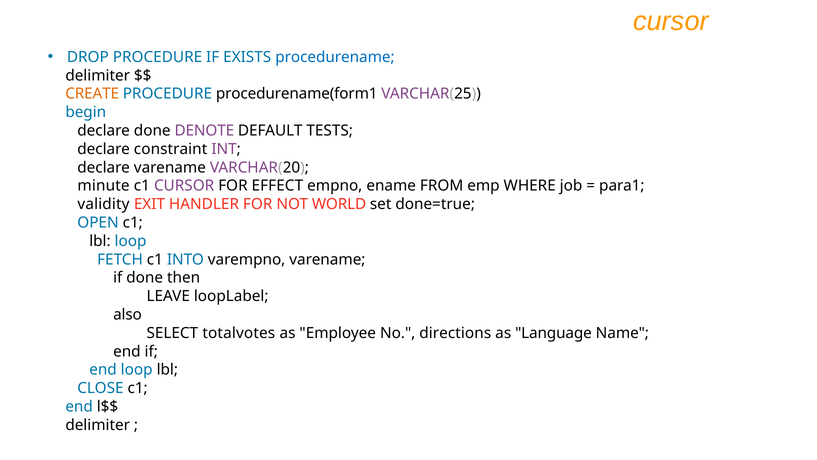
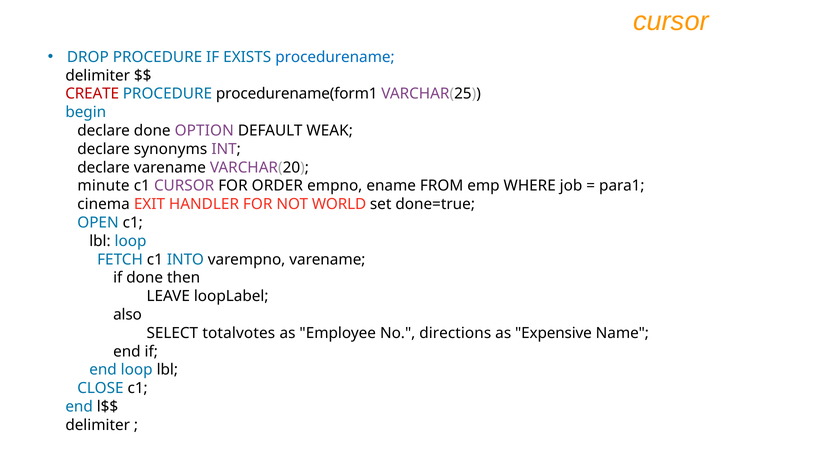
CREATE colour: orange -> red (92, 94)
DENOTE: DENOTE -> OPTION (204, 131)
TESTS: TESTS -> WEAK (330, 131)
constraint: constraint -> synonyms (171, 149)
EFFECT: EFFECT -> ORDER (277, 186)
validity: validity -> cinema (104, 204)
Language: Language -> Expensive (553, 333)
